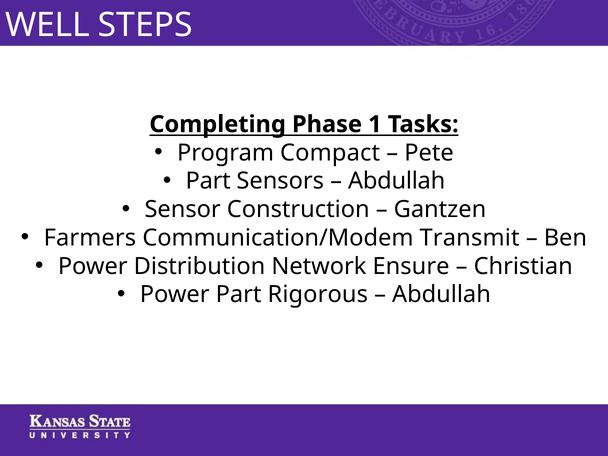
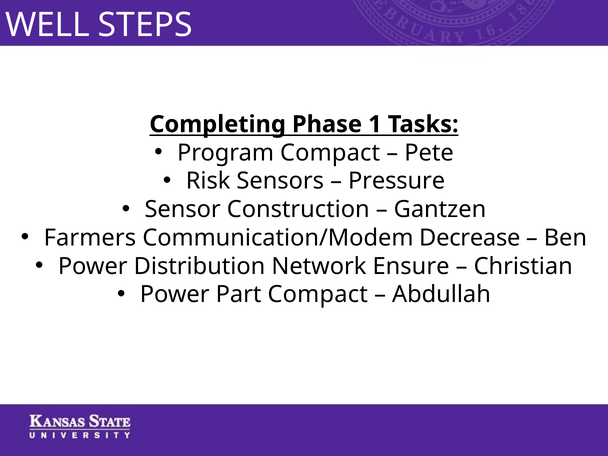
Part: Part -> Risk (208, 181)
Abdullah: Abdullah -> Pressure (397, 181)
Transmit: Transmit -> Decrease (470, 238)
Part Rigorous: Rigorous -> Compact (318, 295)
